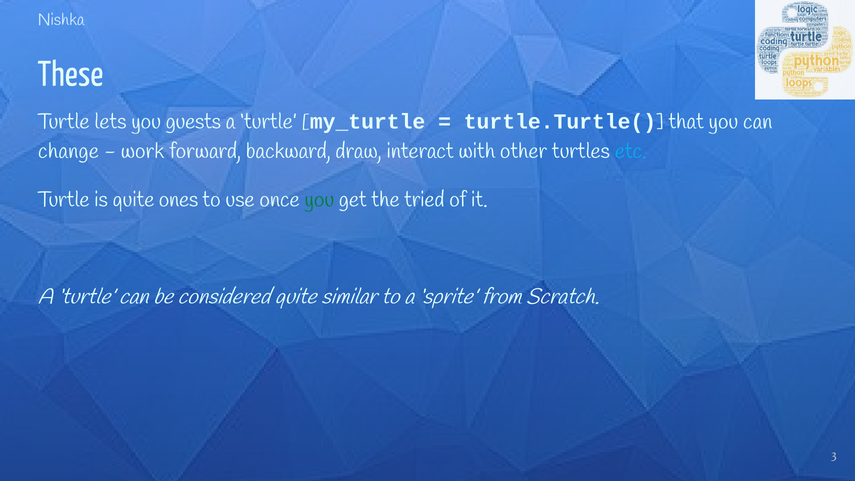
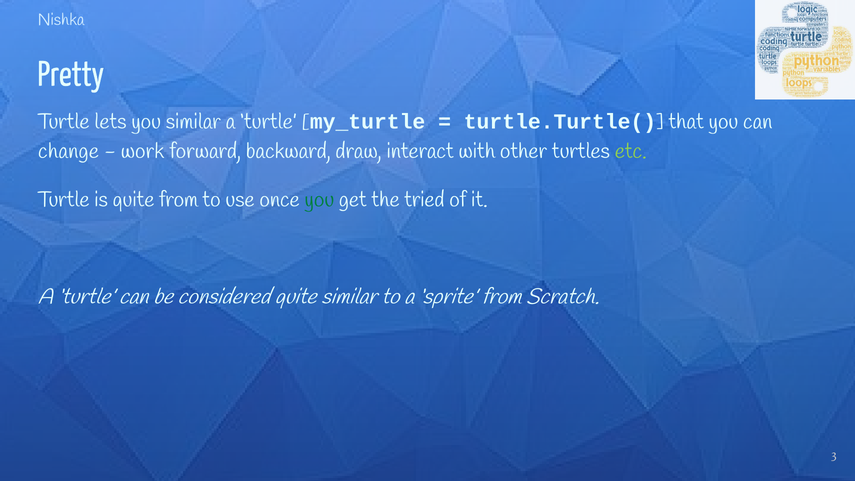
These: These -> Pretty (71, 74)
you guests: guests -> similar (193, 122)
etc colour: light blue -> light green (631, 151)
quite ones: ones -> from (179, 200)
